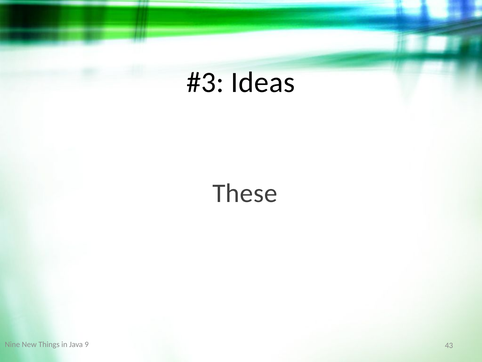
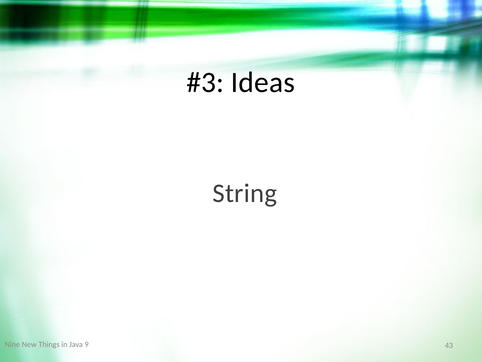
These: These -> String (245, 193)
